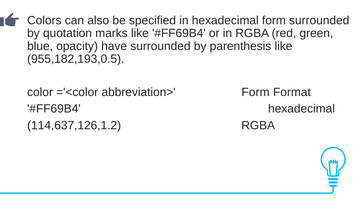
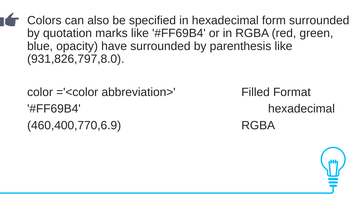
955,182,193,0.5: 955,182,193,0.5 -> 931,826,797,8.0 (76, 59)
abbreviation> Form: Form -> Filled (256, 92)
114,637,126,1.2: 114,637,126,1.2 -> 460,400,770,6.9 (74, 125)
